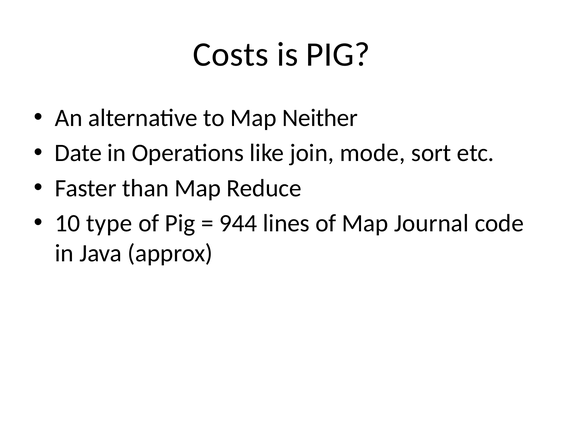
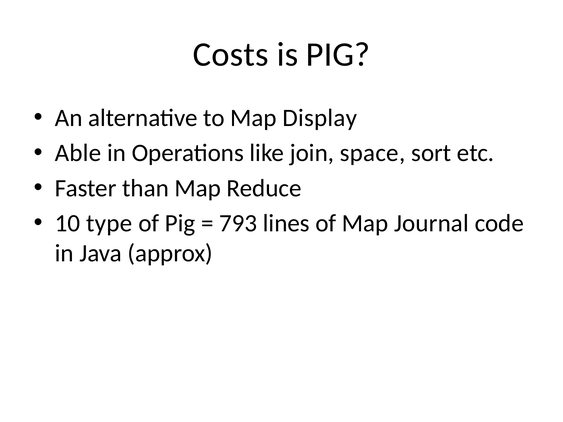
Neither: Neither -> Display (320, 118)
Date: Date -> Able (78, 153)
mode: mode -> space (373, 153)
944: 944 -> 793 (238, 223)
